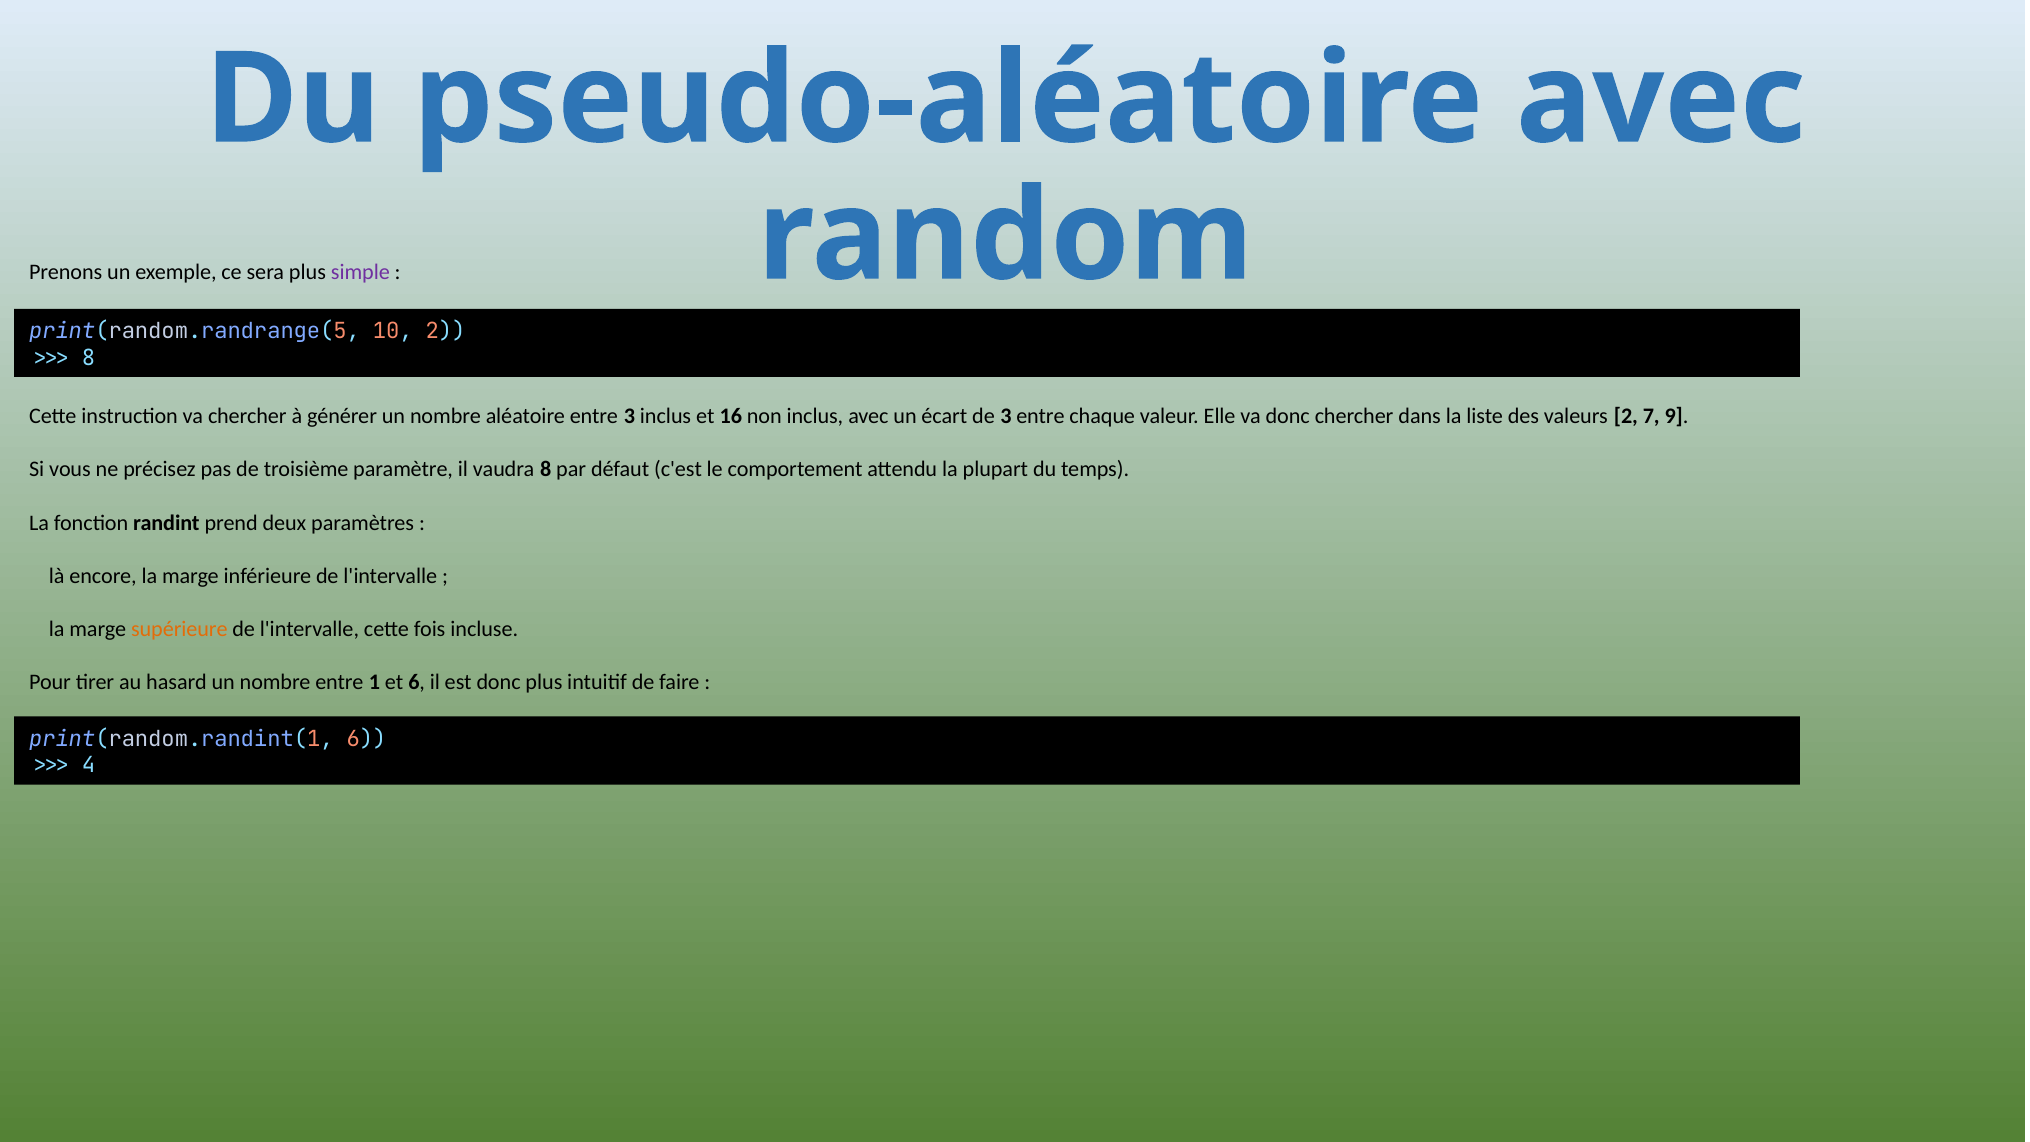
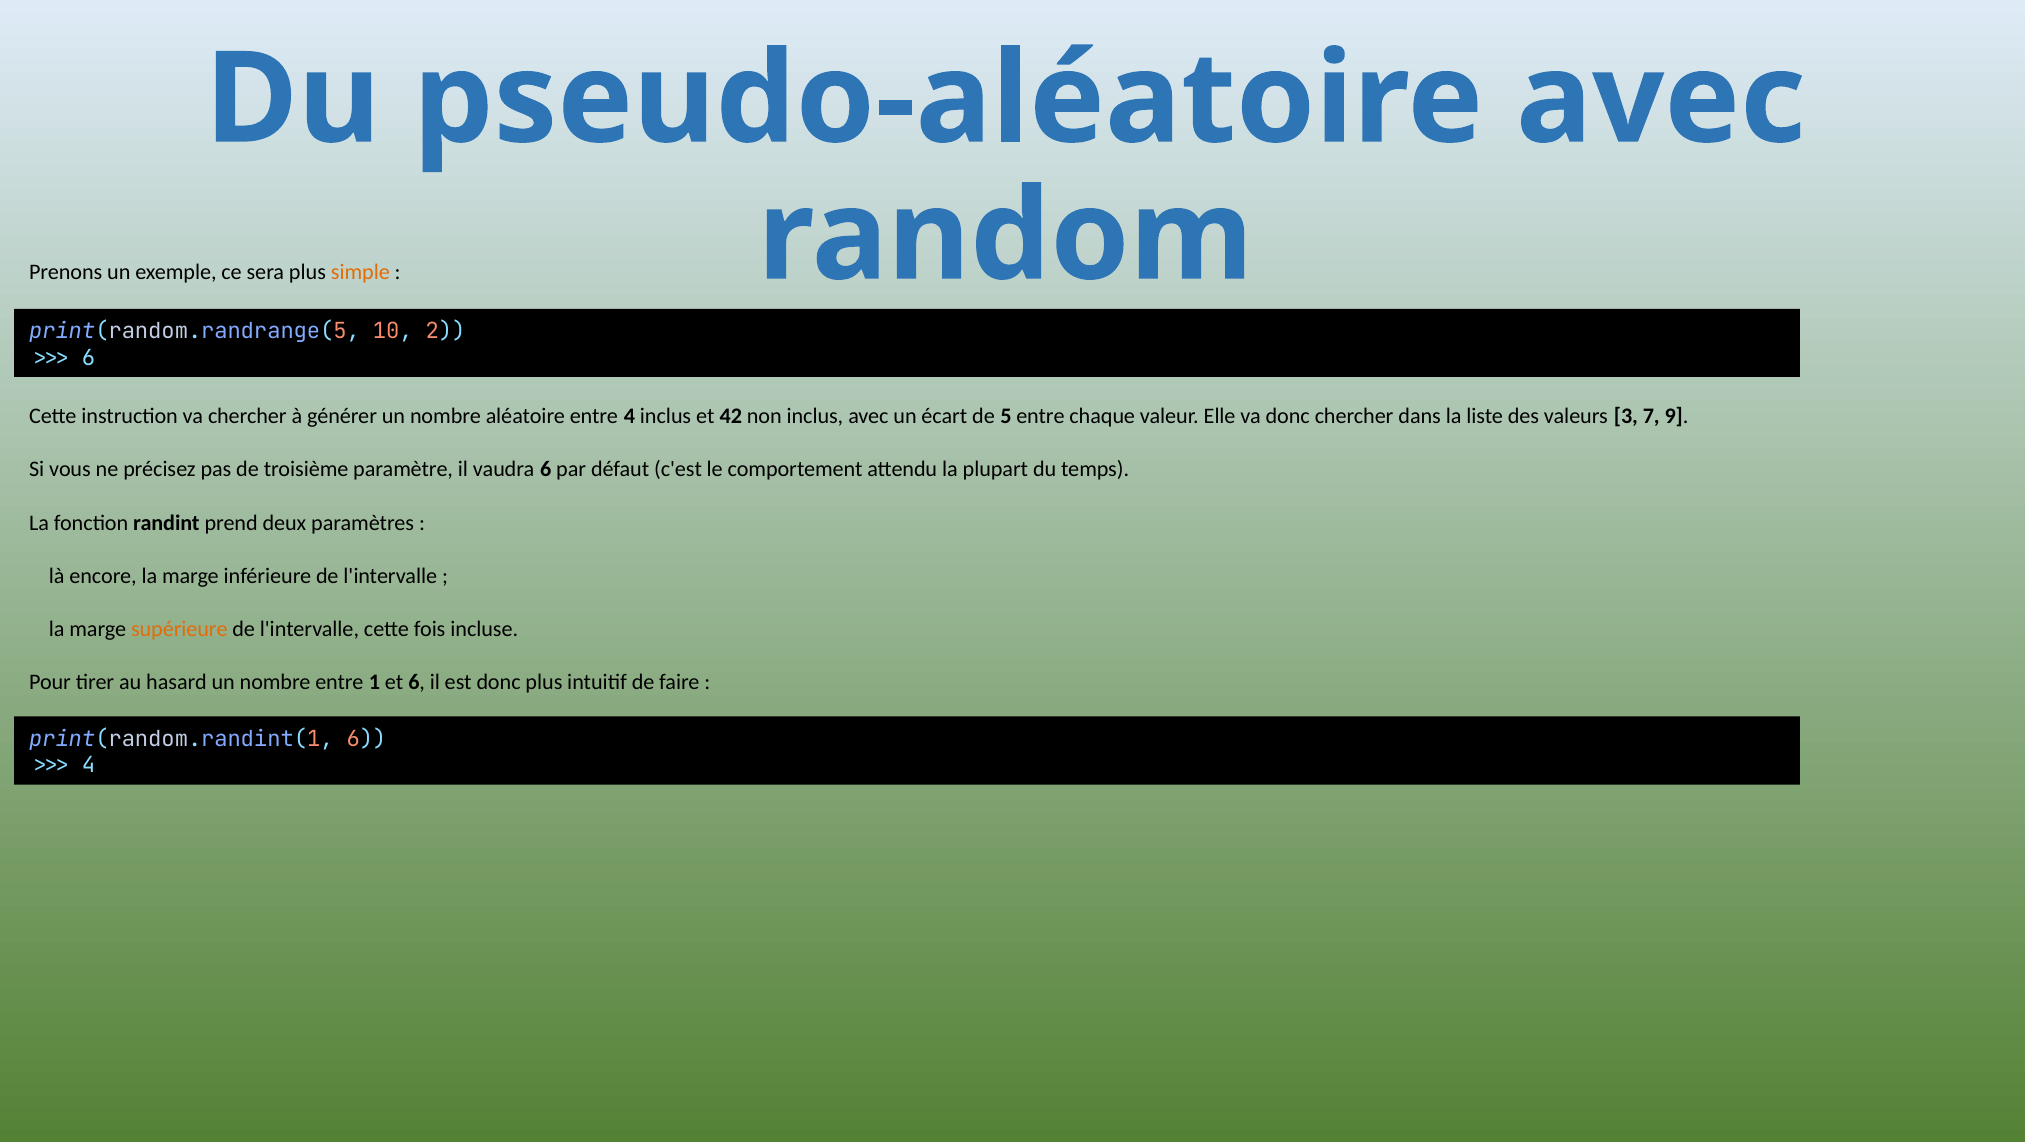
simple colour: purple -> orange (360, 272)
8: 8 -> 6 (89, 358)
entre 3: 3 -> 4 (630, 416)
16: 16 -> 42 (731, 416)
de 3: 3 -> 5 (1006, 416)
valeurs 2: 2 -> 3 (1626, 416)
vaudra 8: 8 -> 6 (546, 470)
